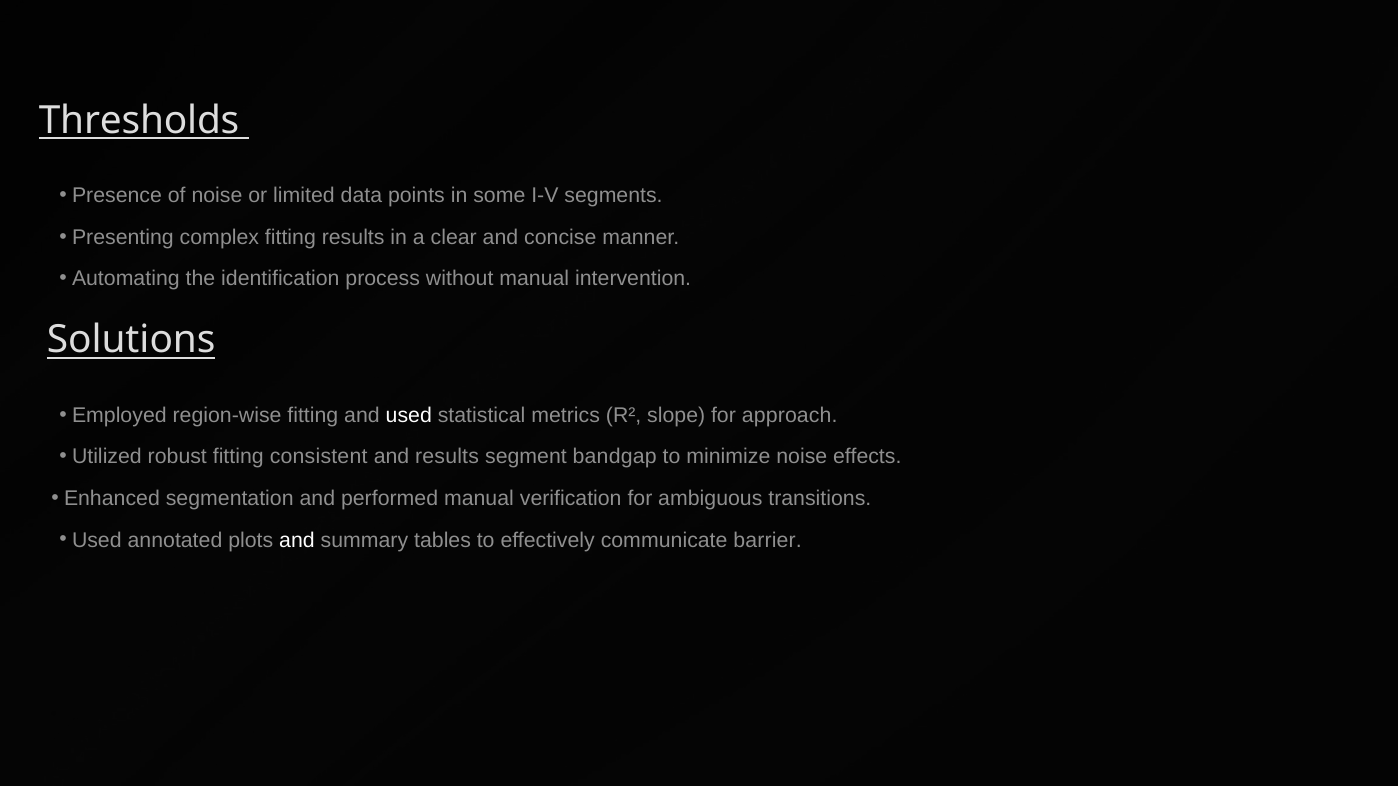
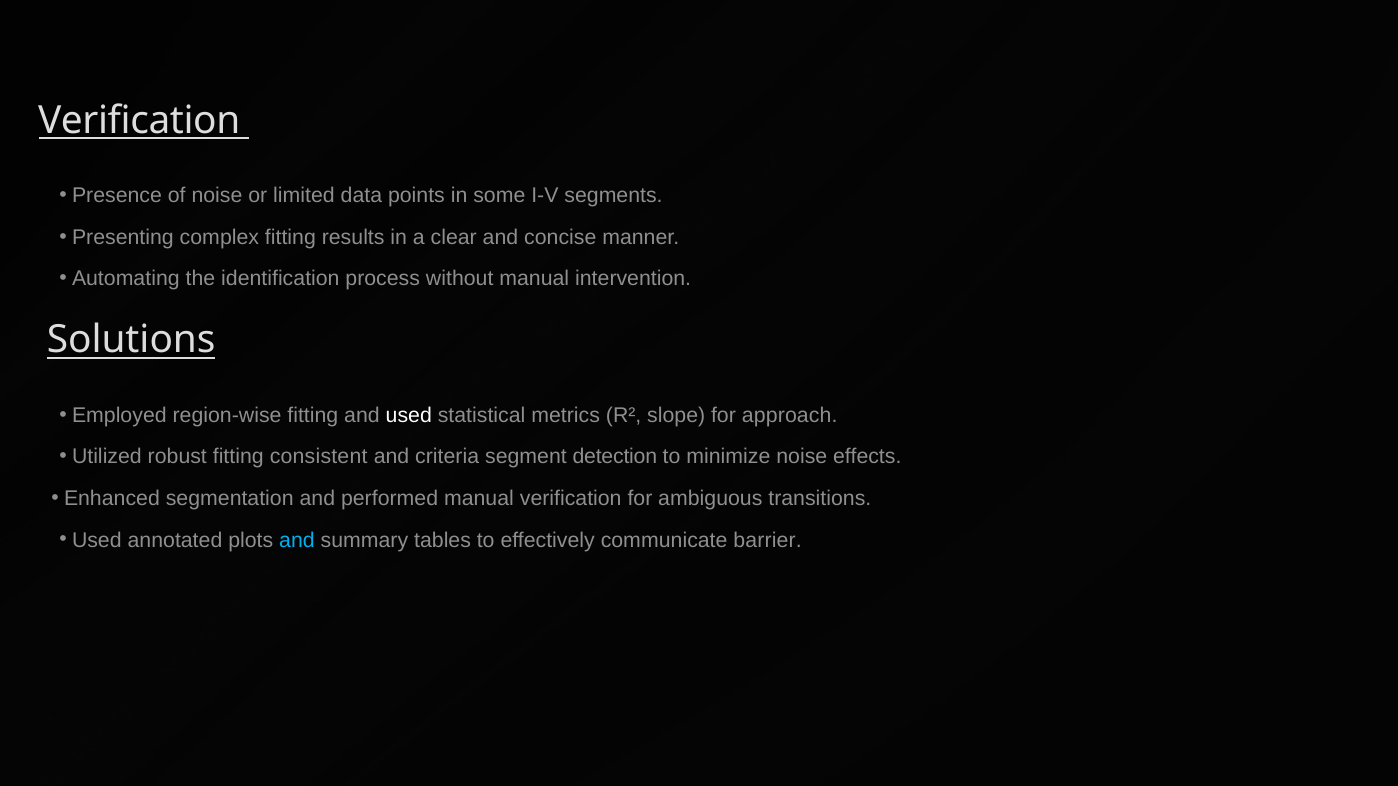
Thresholds: Thresholds -> Verification (139, 121)
and results: results -> criteria (447, 457)
bandgap: bandgap -> detection (615, 457)
and colour: white -> light blue (297, 540)
